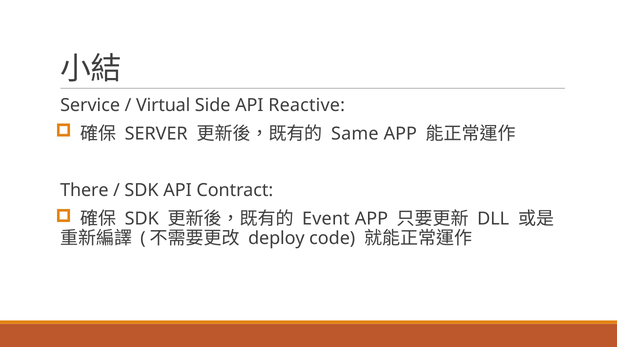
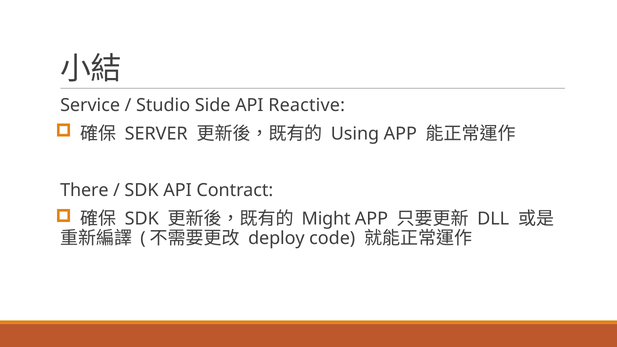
Virtual: Virtual -> Studio (163, 105)
Same: Same -> Using (355, 134)
Event: Event -> Might (326, 219)
